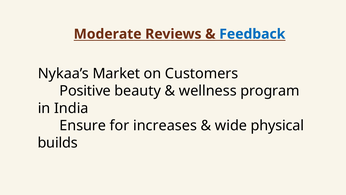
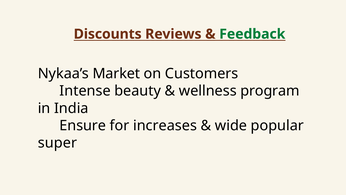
Moderate: Moderate -> Discounts (108, 34)
Feedback colour: blue -> green (252, 34)
Positive: Positive -> Intense (85, 91)
physical: physical -> popular (277, 125)
builds: builds -> super (58, 143)
